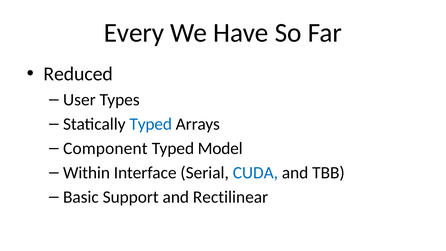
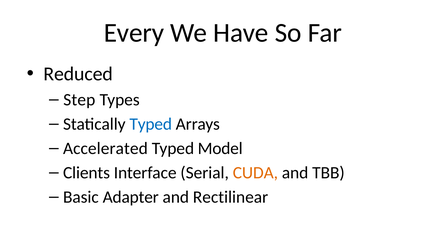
User: User -> Step (79, 100)
Component: Component -> Accelerated (105, 148)
Within: Within -> Clients (86, 173)
CUDA colour: blue -> orange (255, 173)
Support: Support -> Adapter (131, 197)
